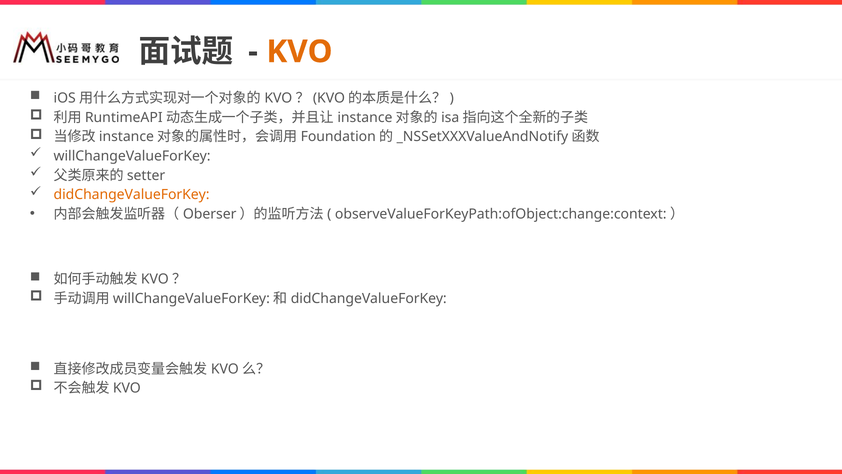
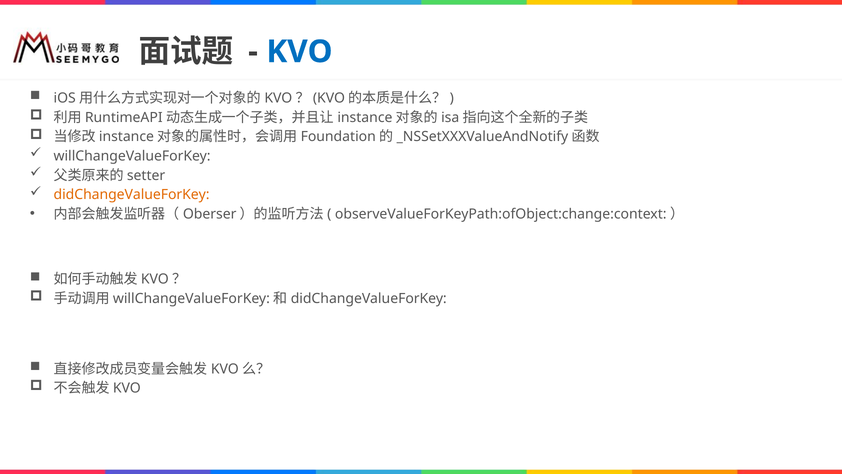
KVO colour: orange -> blue (299, 52)
